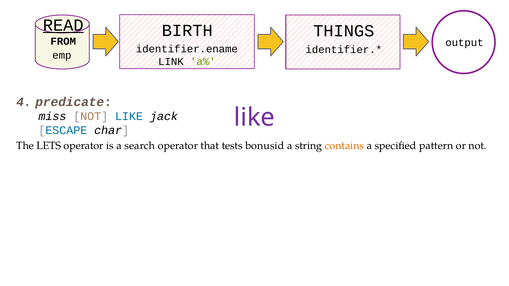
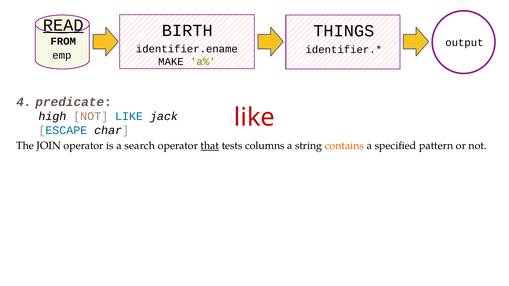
LINK: LINK -> MAKE (171, 62)
like colour: purple -> red (254, 118)
miss: miss -> high (52, 116)
LETS: LETS -> JOIN (49, 146)
that underline: none -> present (210, 146)
bonusid: bonusid -> columns (265, 146)
